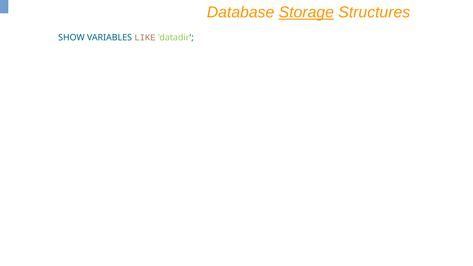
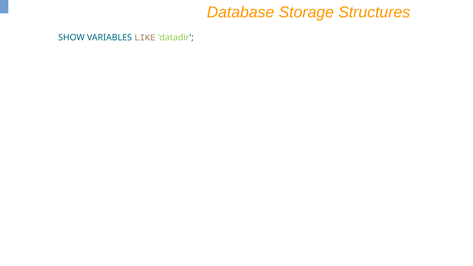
Storage underline: present -> none (306, 12)
